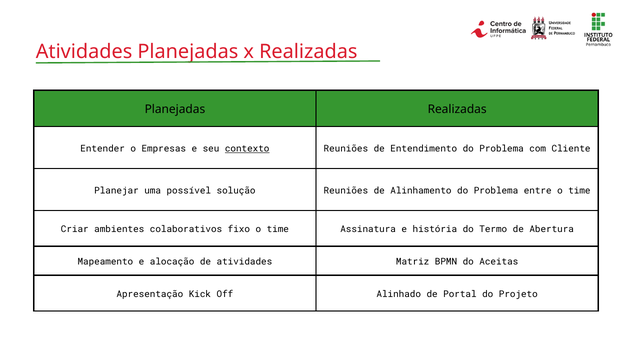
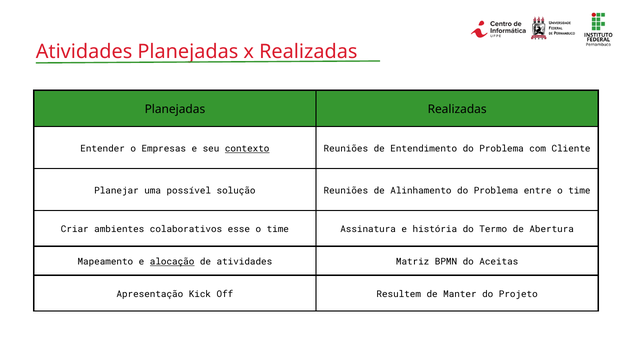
fixo: fixo -> esse (239, 229)
alocação underline: none -> present (172, 262)
Alinhado: Alinhado -> Resultem (399, 294)
Portal: Portal -> Manter (460, 294)
